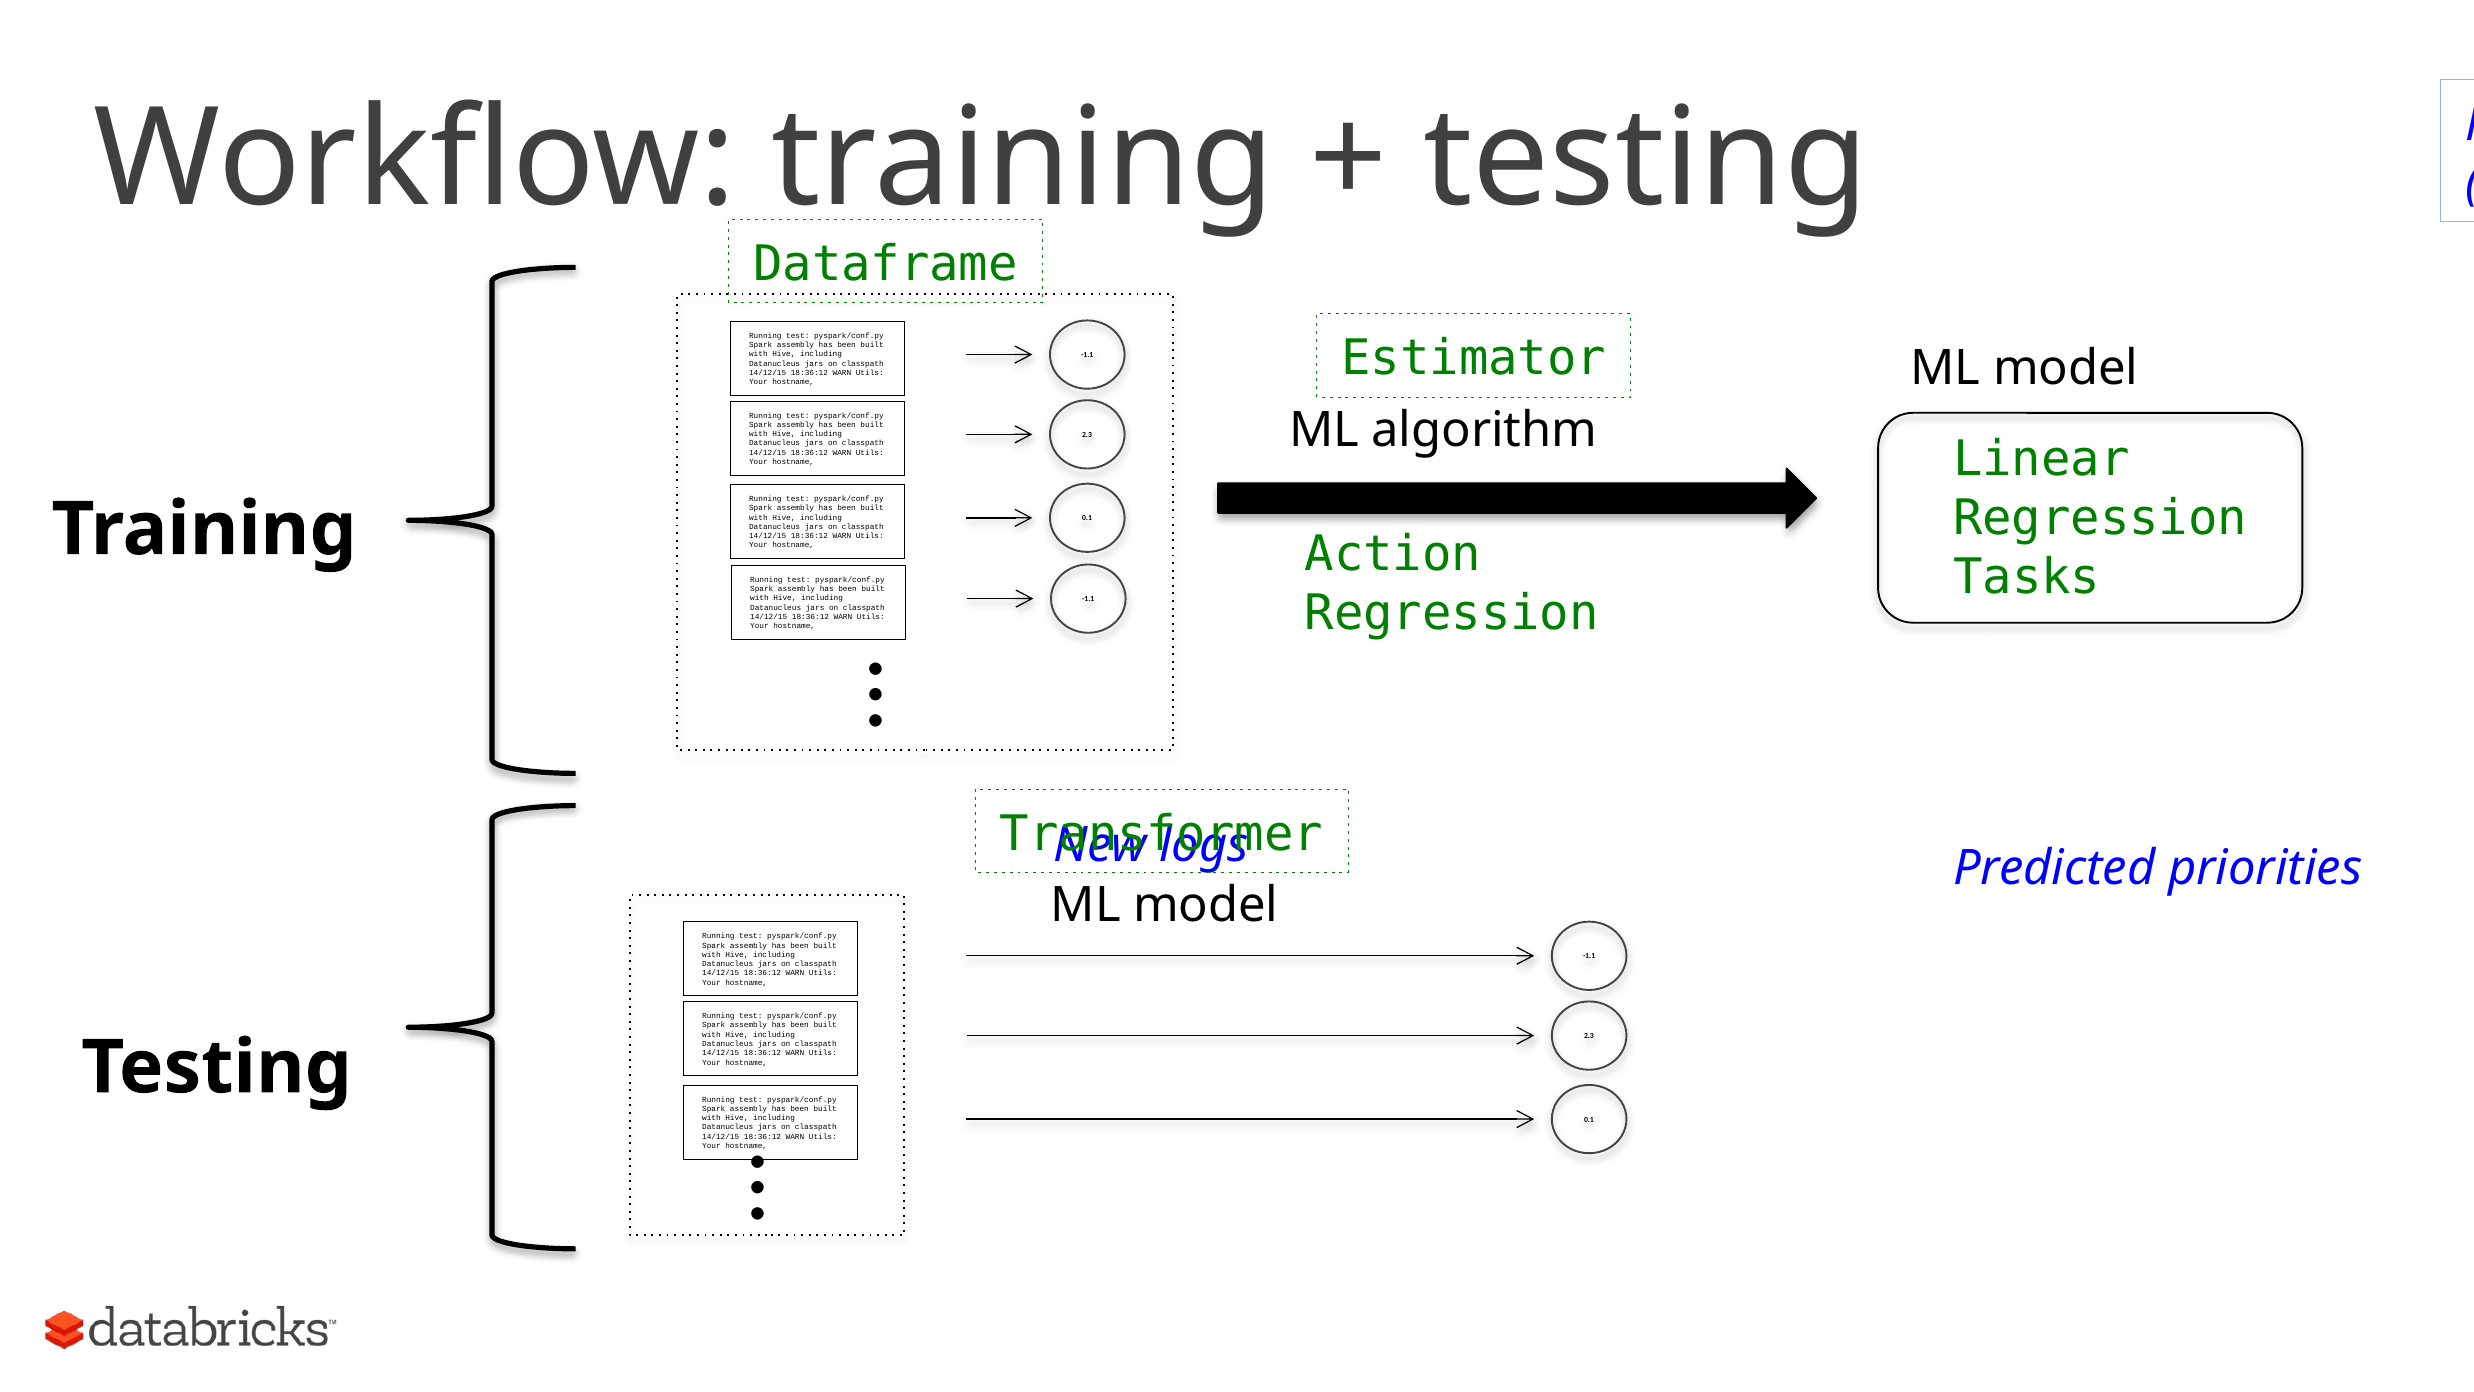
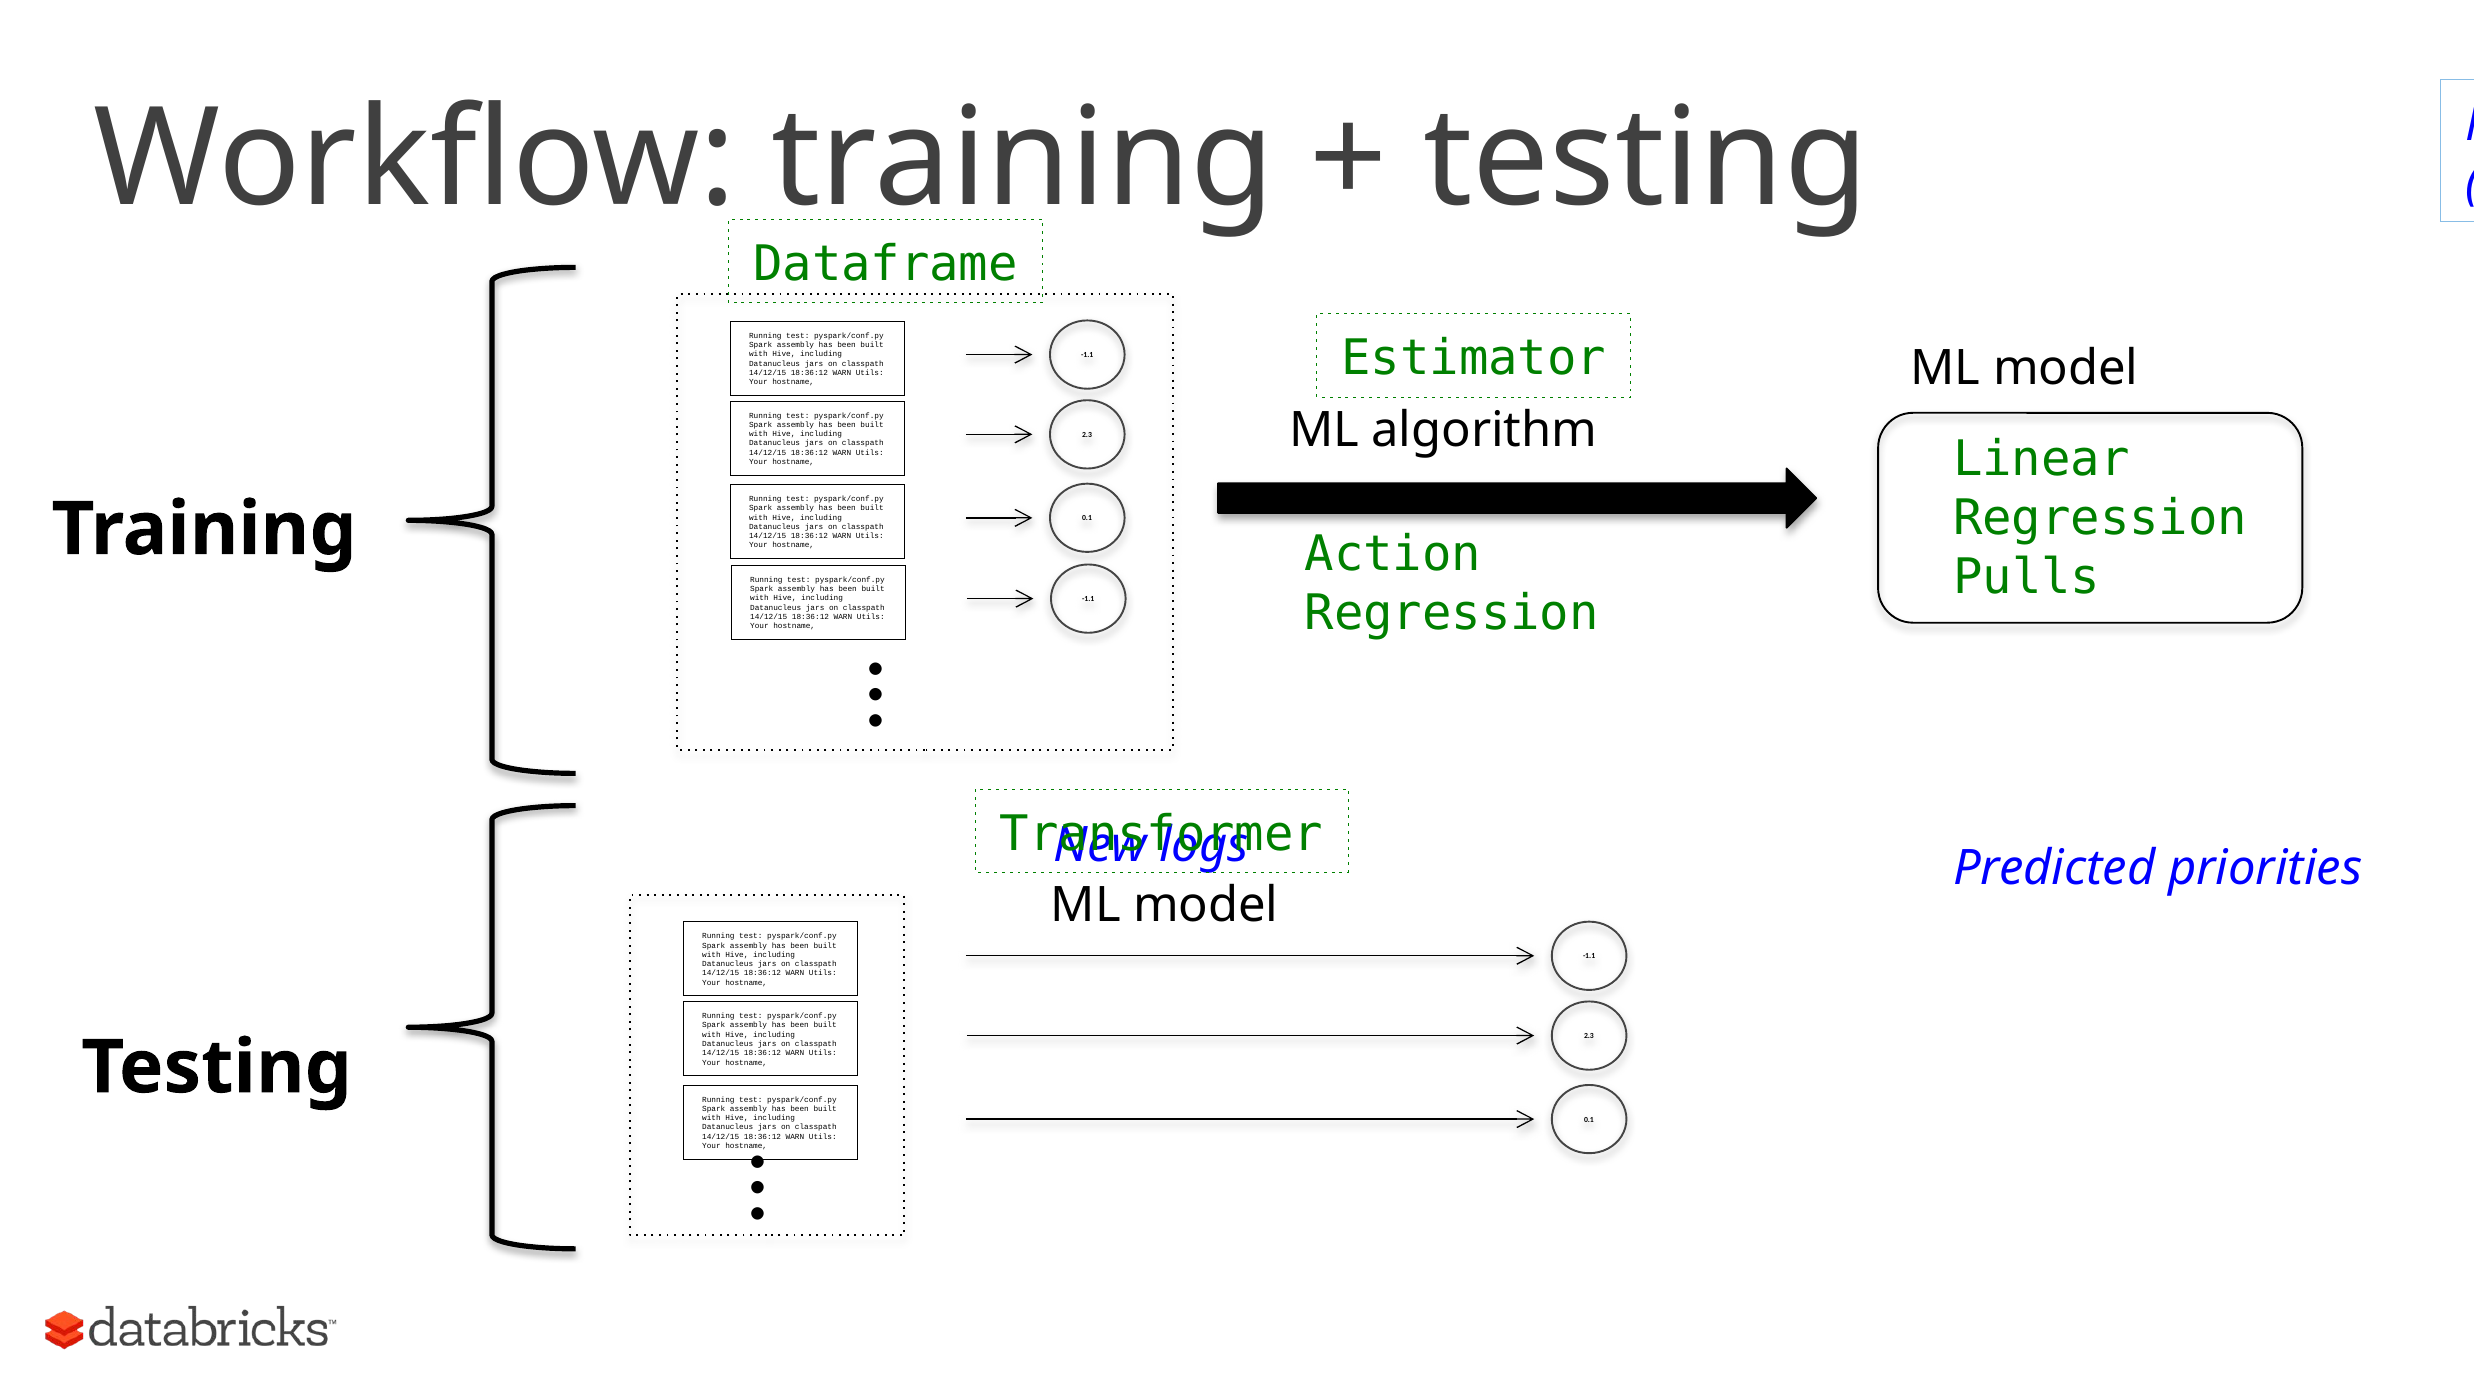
Tasks: Tasks -> Pulls (2027, 577)
